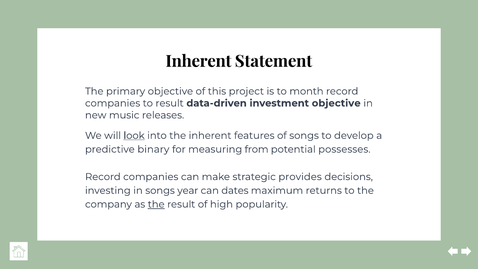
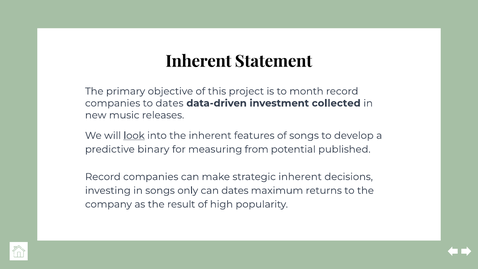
to result: result -> dates (170, 103)
investment objective: objective -> collected (336, 103)
possesses: possesses -> published (344, 149)
strategic provides: provides -> inherent (300, 177)
year: year -> only (188, 190)
the underline: present -> none (156, 204)
